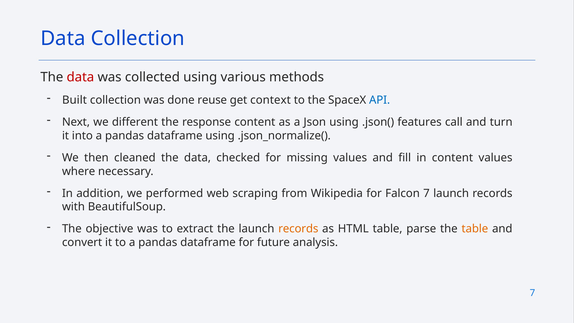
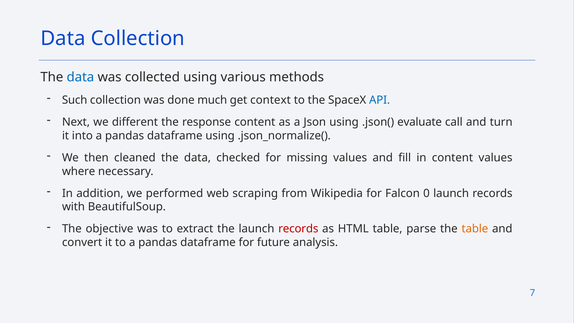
data colour: red -> blue (80, 77)
Built: Built -> Such (75, 100)
reuse: reuse -> much (212, 100)
features: features -> evaluate (420, 122)
Falcon 7: 7 -> 0 (426, 193)
records colour: orange -> red (298, 229)
